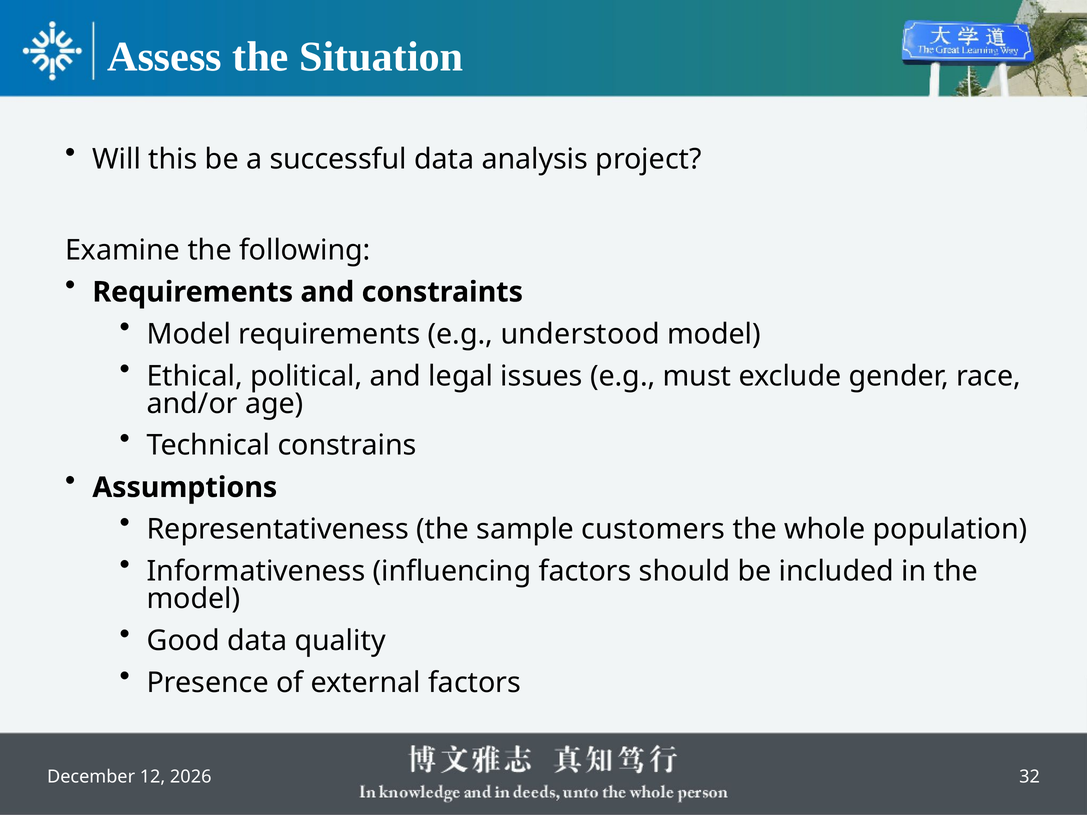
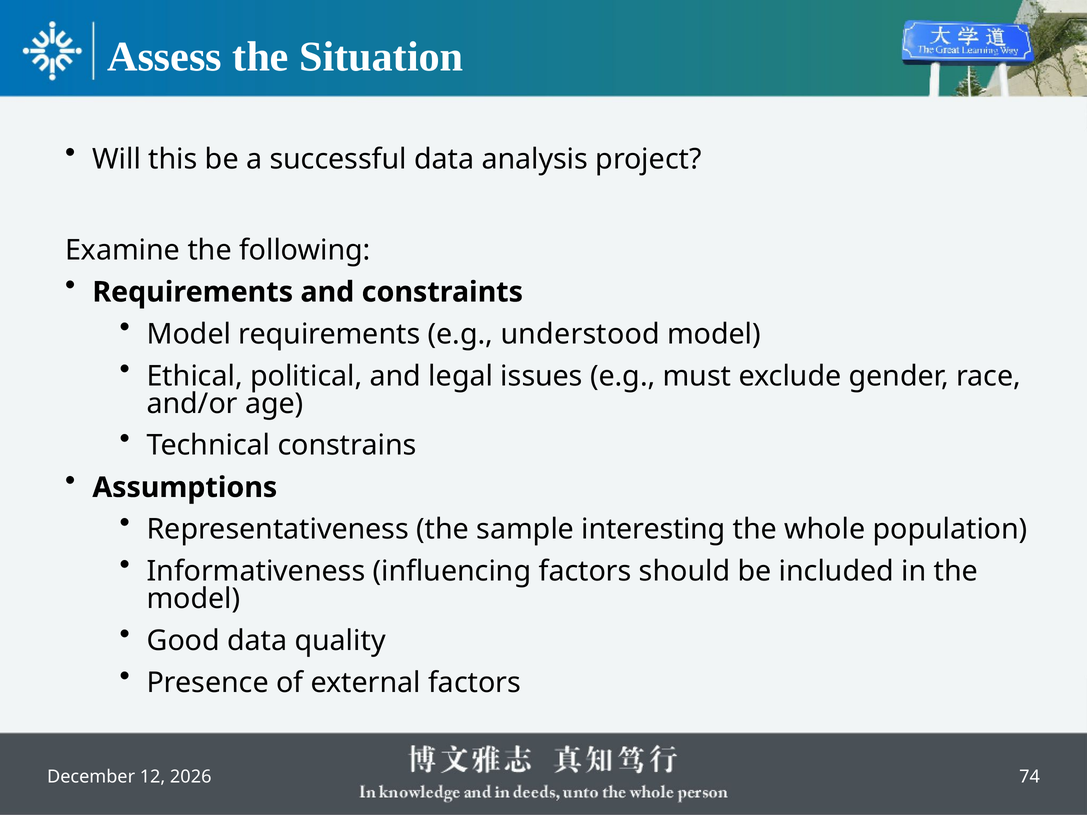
customers: customers -> interesting (653, 530)
32: 32 -> 74 (1030, 777)
